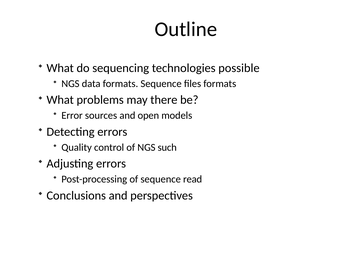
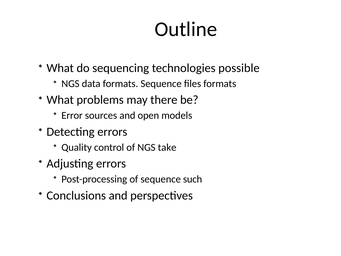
such: such -> take (167, 147)
read: read -> such (193, 179)
